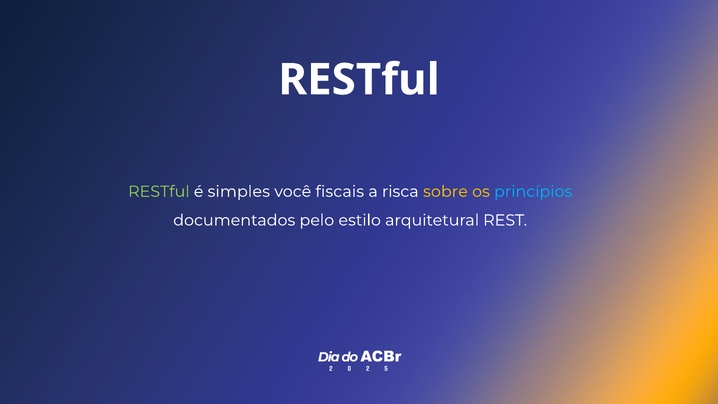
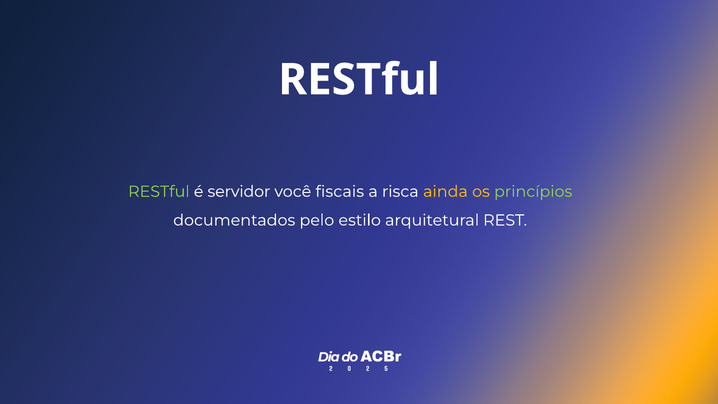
simples: simples -> servidor (239, 191)
sobre: sobre -> ainda (445, 191)
princípios colour: light blue -> light green (533, 191)
